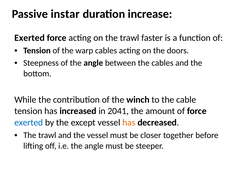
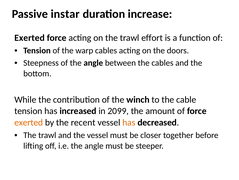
faster: faster -> effort (152, 38)
2041: 2041 -> 2099 (118, 111)
exerted colour: blue -> orange (29, 122)
except: except -> recent (83, 122)
